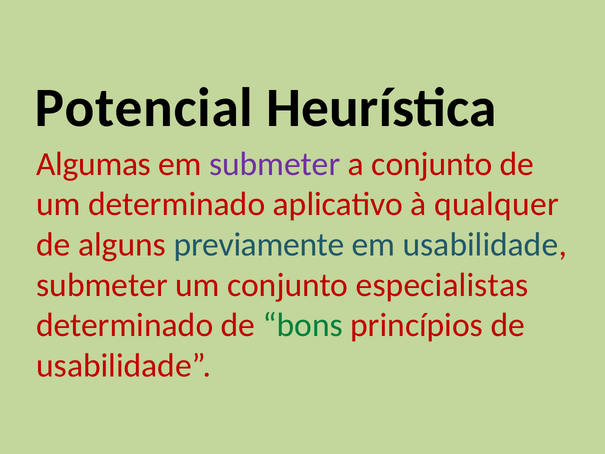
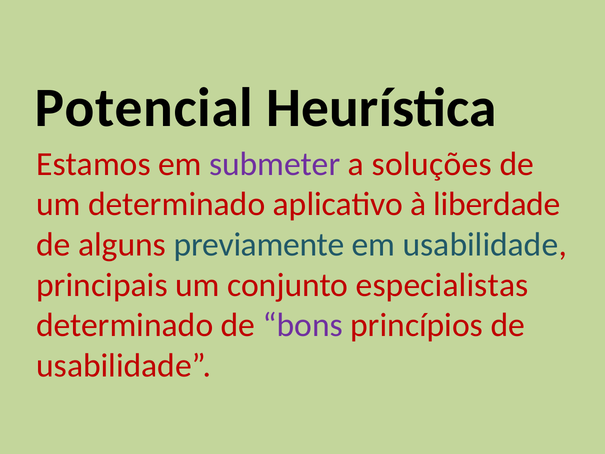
Algumas: Algumas -> Estamos (93, 164)
a conjunto: conjunto -> soluções (432, 164)
qualquer: qualquer -> liberdade (497, 204)
submeter: submeter -> principais (102, 285)
bons colour: green -> purple (303, 325)
